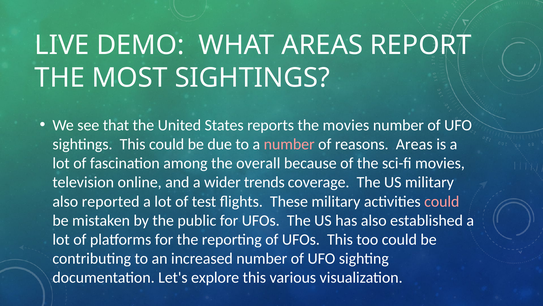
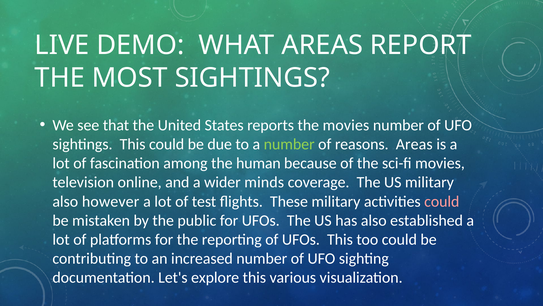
number colour: pink -> light green (289, 144)
overall: overall -> human (258, 163)
trends: trends -> minds (264, 182)
reported: reported -> however (111, 201)
